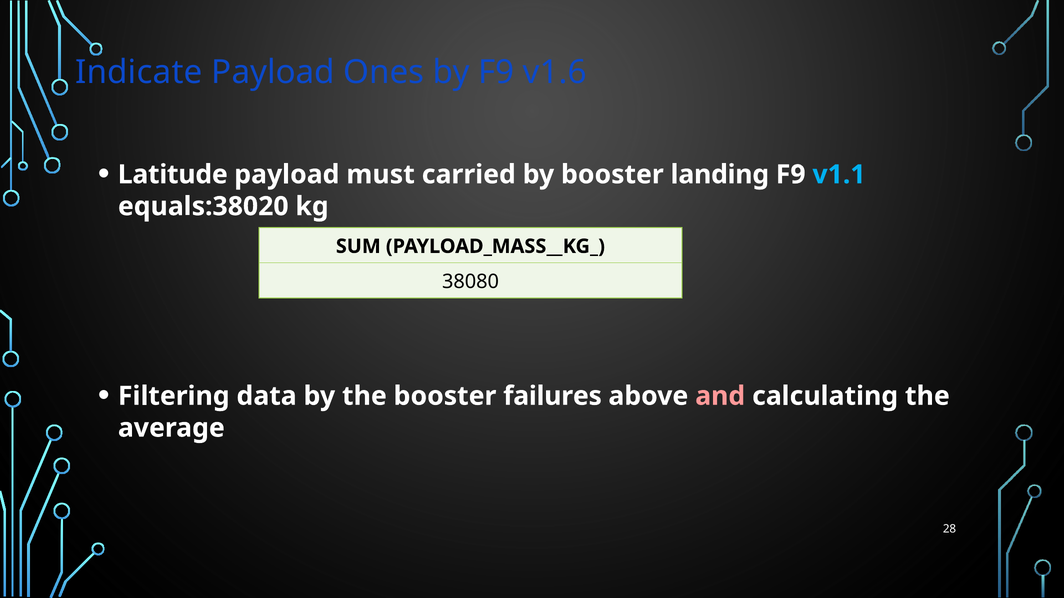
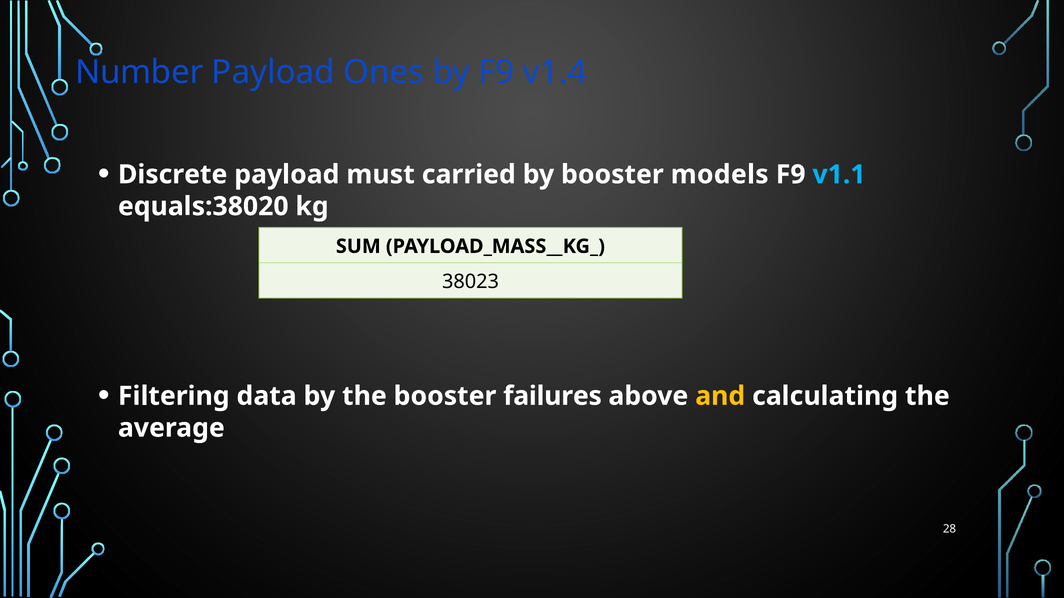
Indicate: Indicate -> Number (139, 73)
v1.6: v1.6 -> v1.4 (555, 73)
Latitude: Latitude -> Discrete (173, 175)
landing: landing -> models (720, 175)
38080: 38080 -> 38023 (470, 282)
and colour: pink -> yellow (720, 396)
